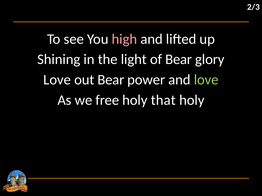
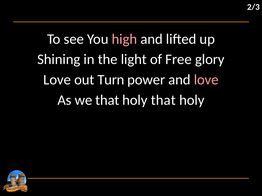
of Bear: Bear -> Free (179, 60)
out Bear: Bear -> Turn (111, 80)
love colour: light green -> pink (206, 80)
we free: free -> that (107, 100)
